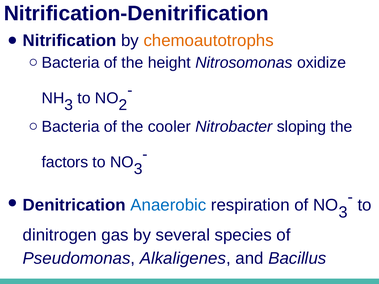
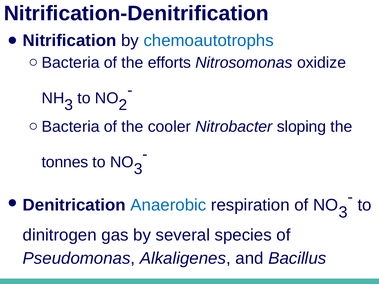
chemoautotrophs colour: orange -> blue (209, 41)
height: height -> efforts (169, 63)
factors: factors -> tonnes (65, 162)
